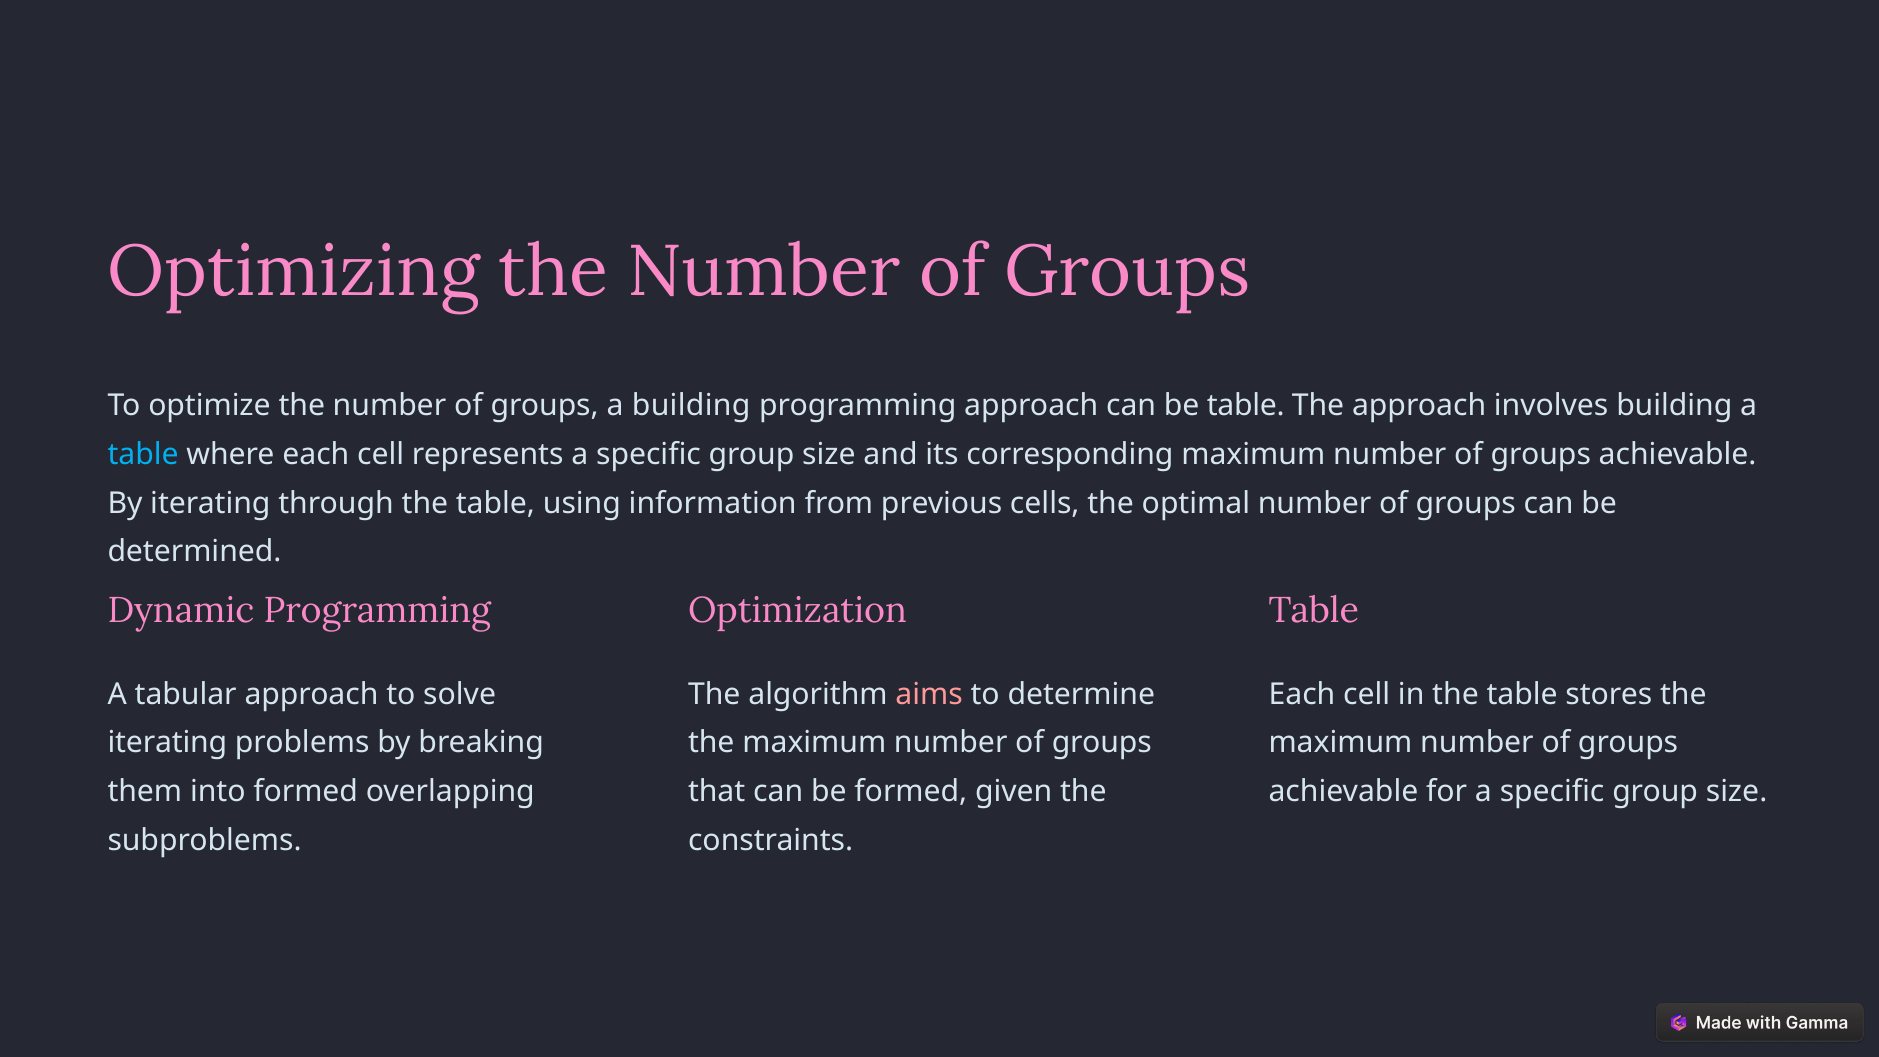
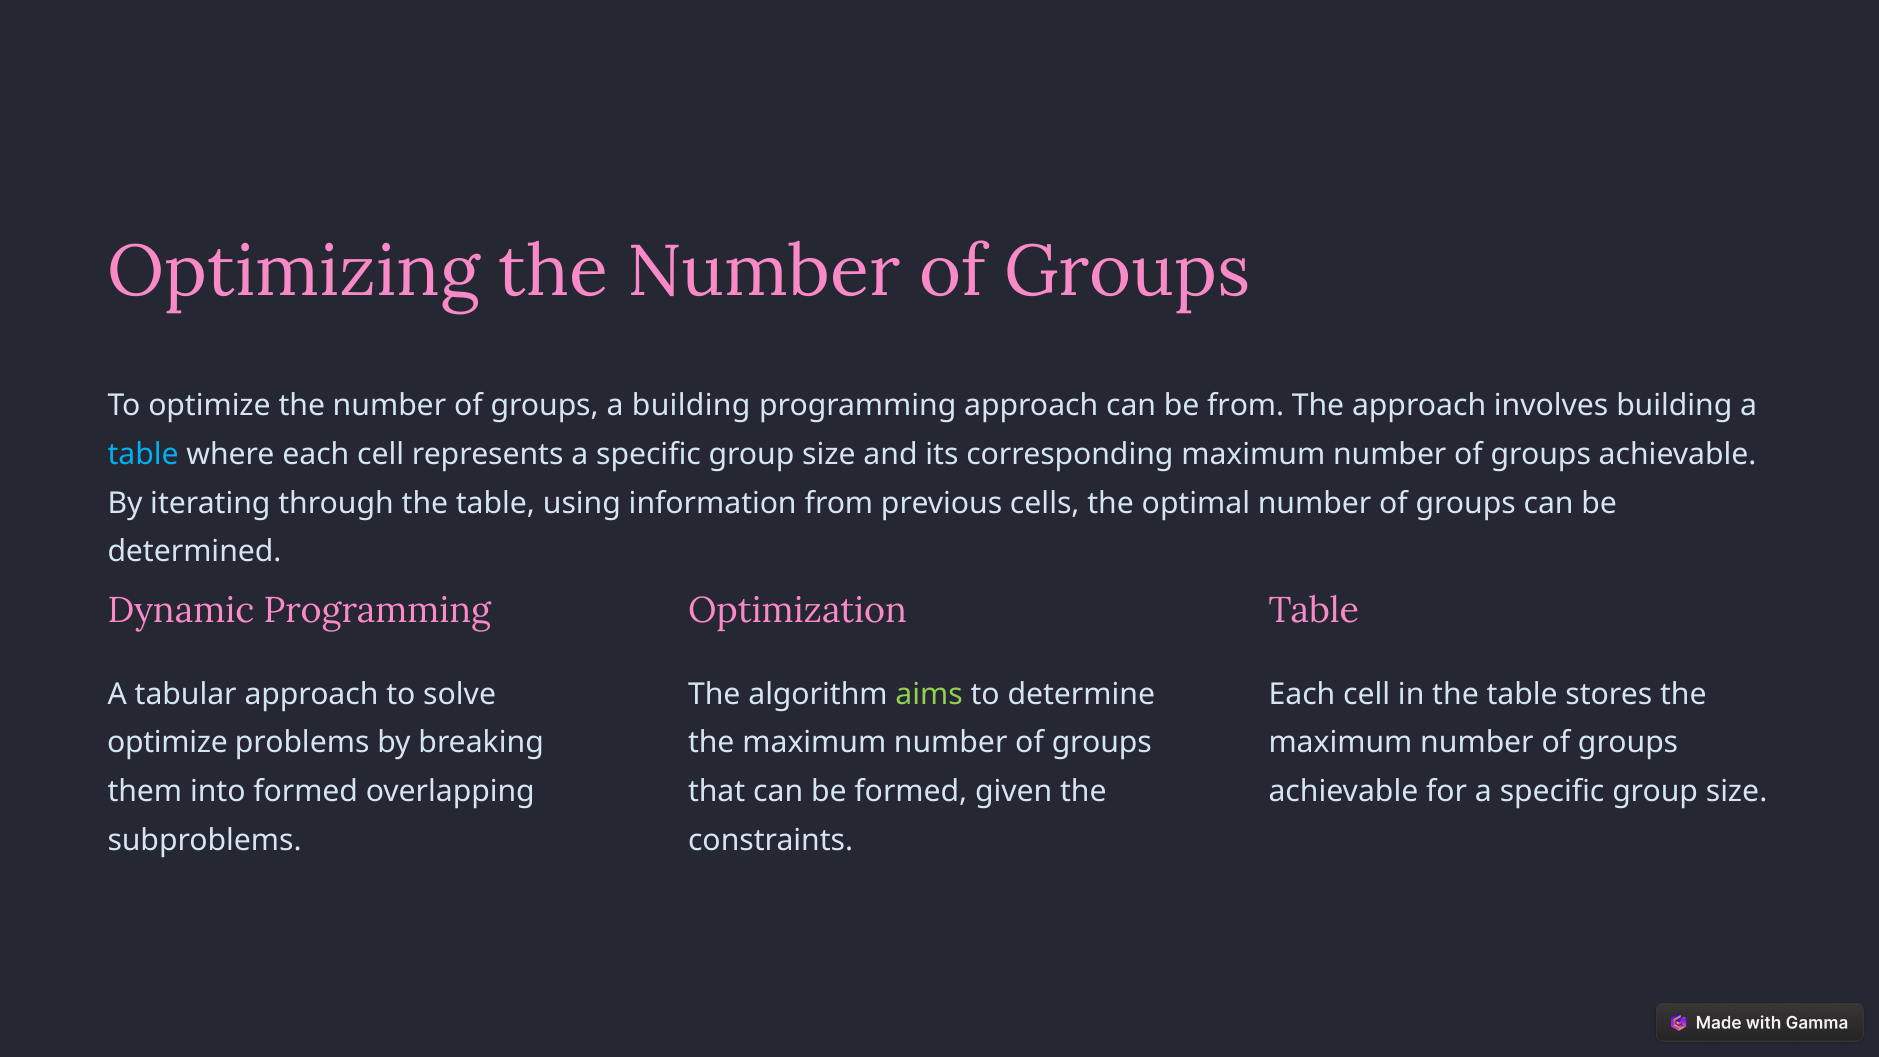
be table: table -> from (1246, 405)
aims colour: pink -> light green (929, 694)
iterating: iterating -> optimize (167, 743)
